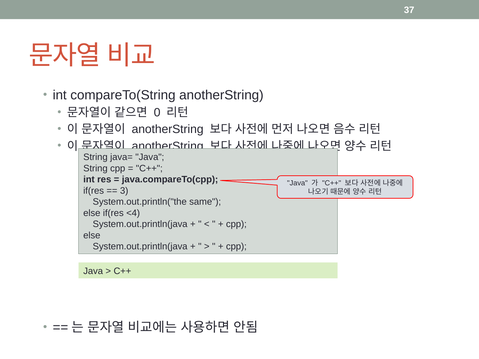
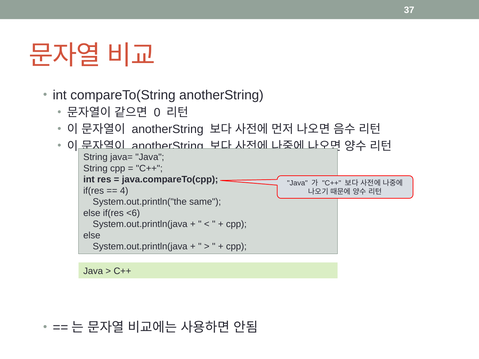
3: 3 -> 4 (124, 191)
<4: <4 -> <6 (133, 213)
